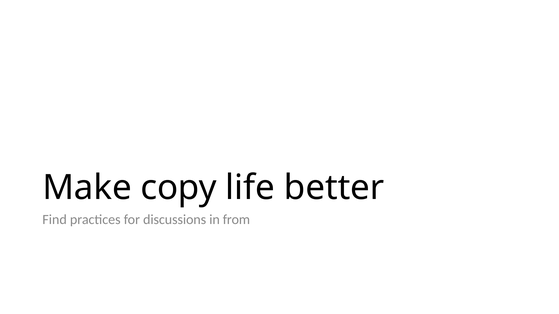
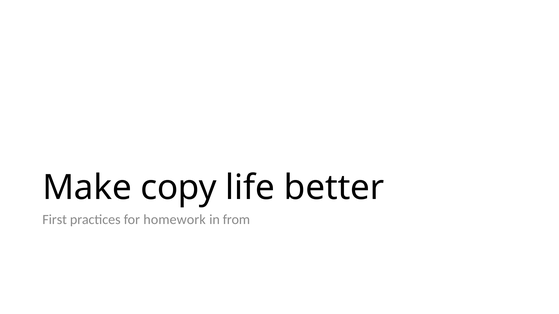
Find: Find -> First (55, 220)
discussions: discussions -> homework (175, 220)
